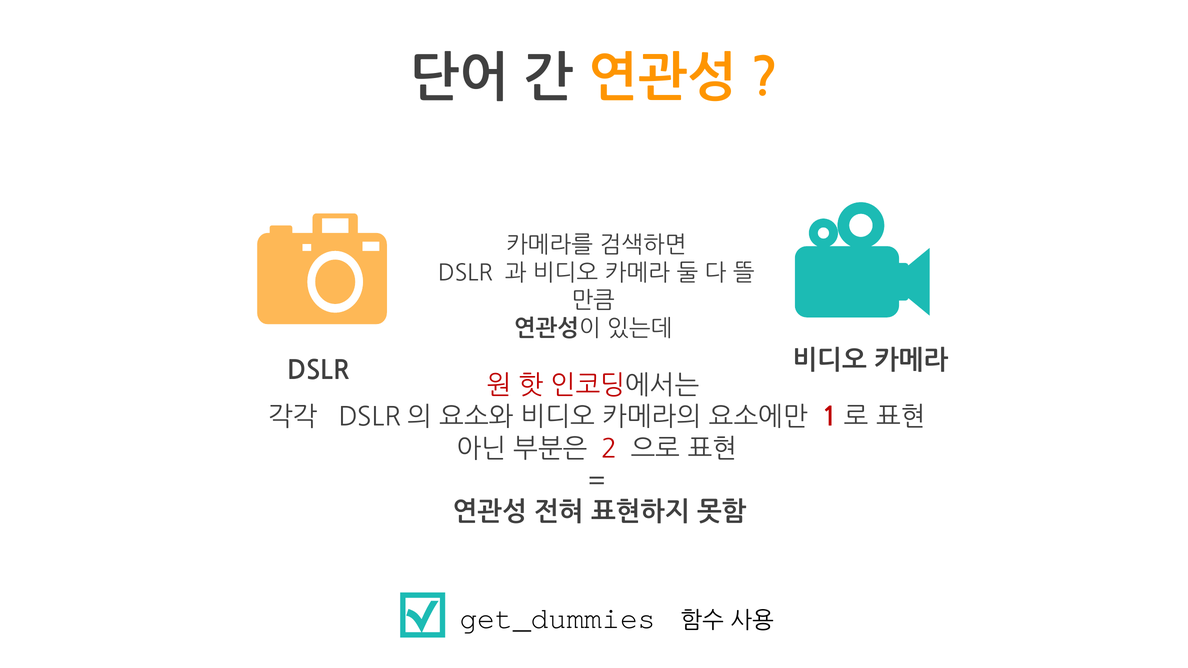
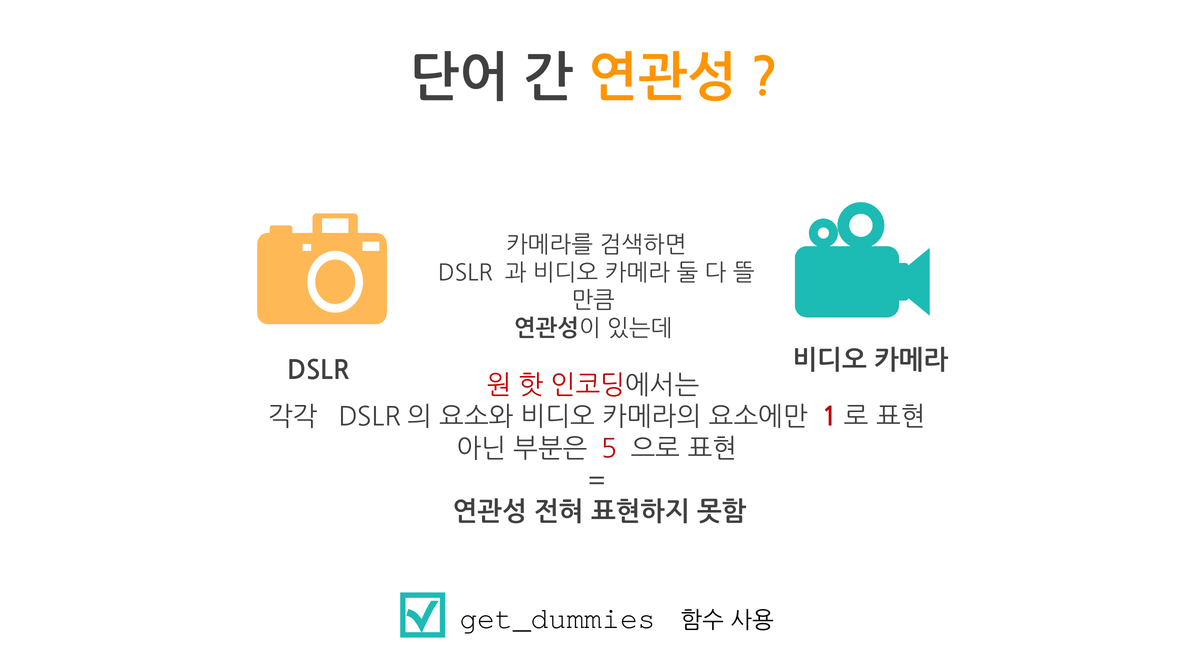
2: 2 -> 5 (609, 449)
